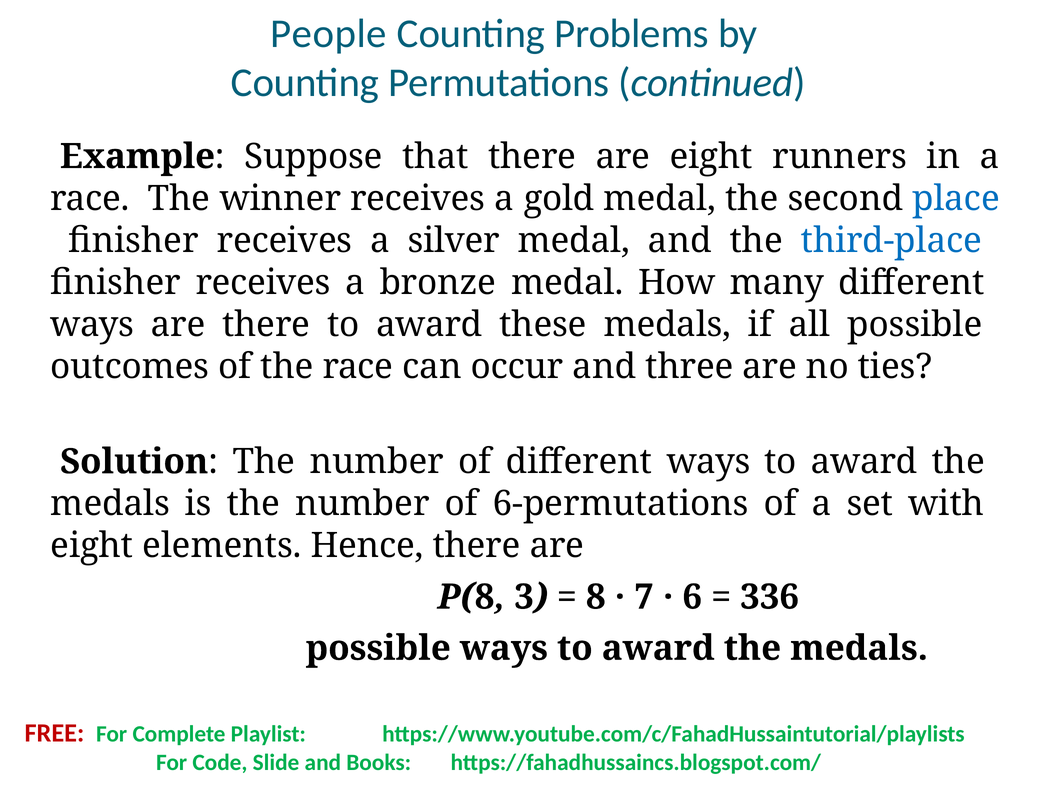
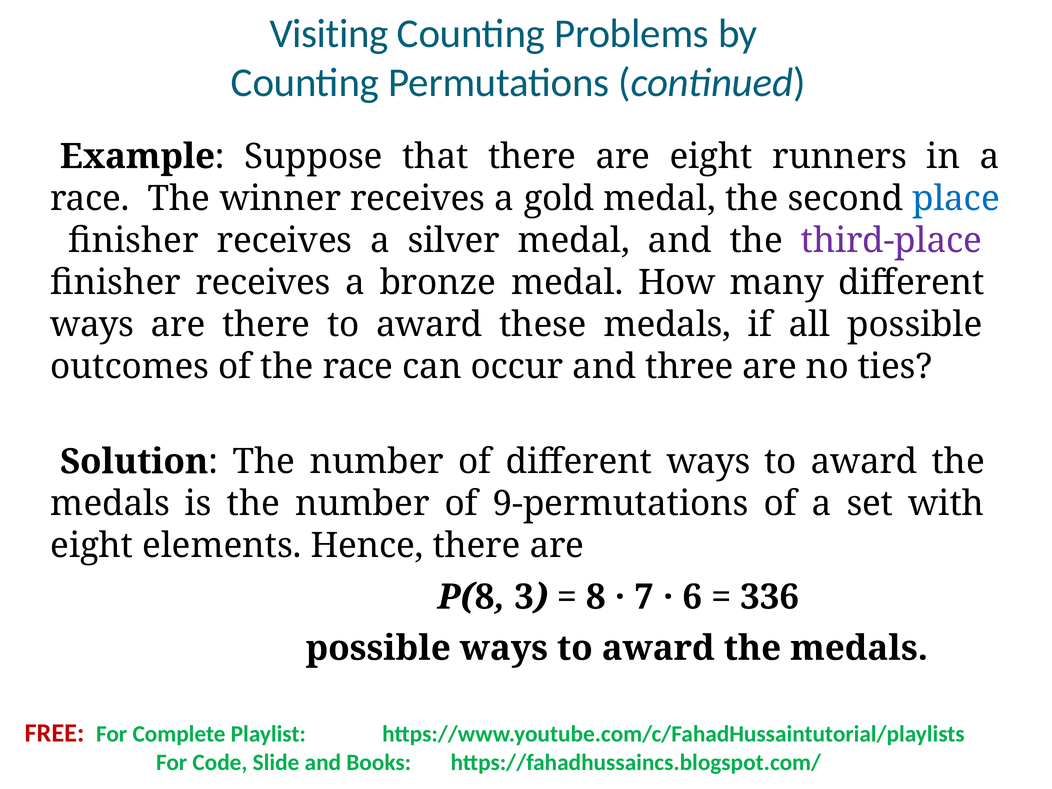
People: People -> Visiting (329, 34)
third-place colour: blue -> purple (891, 241)
6-permutations: 6-permutations -> 9-permutations (621, 504)
